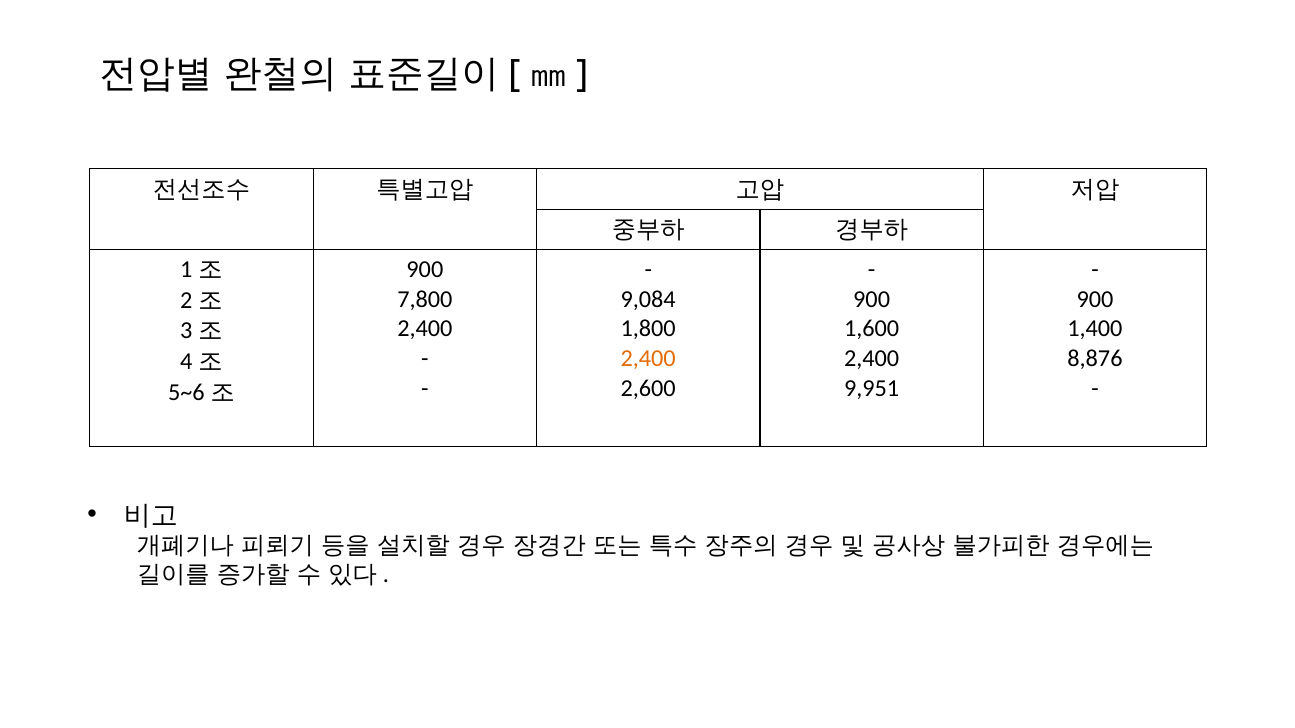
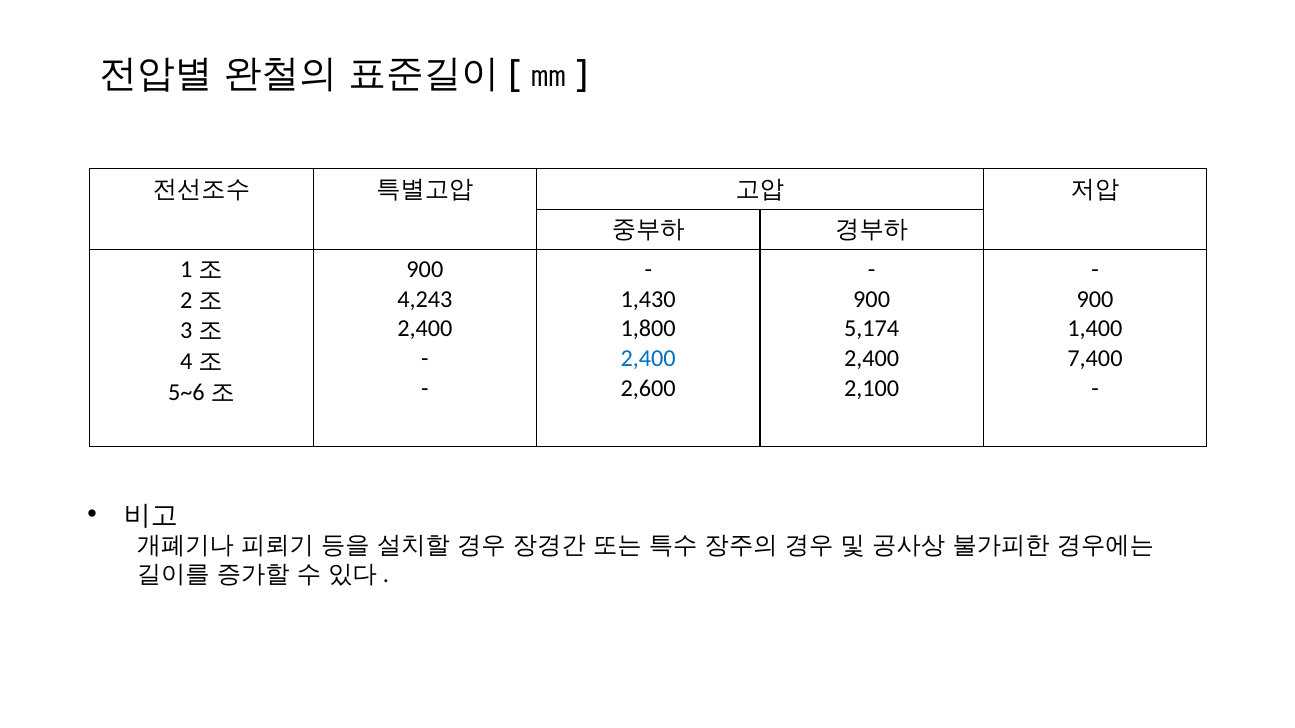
7,800: 7,800 -> 4,243 (425, 299)
9,084: 9,084 -> 1,430 (648, 299)
1,600: 1,600 -> 5,174 (872, 329)
2,400 colour: orange -> blue (648, 359)
8,876: 8,876 -> 7,400 (1095, 359)
9,951: 9,951 -> 2,100 (872, 388)
